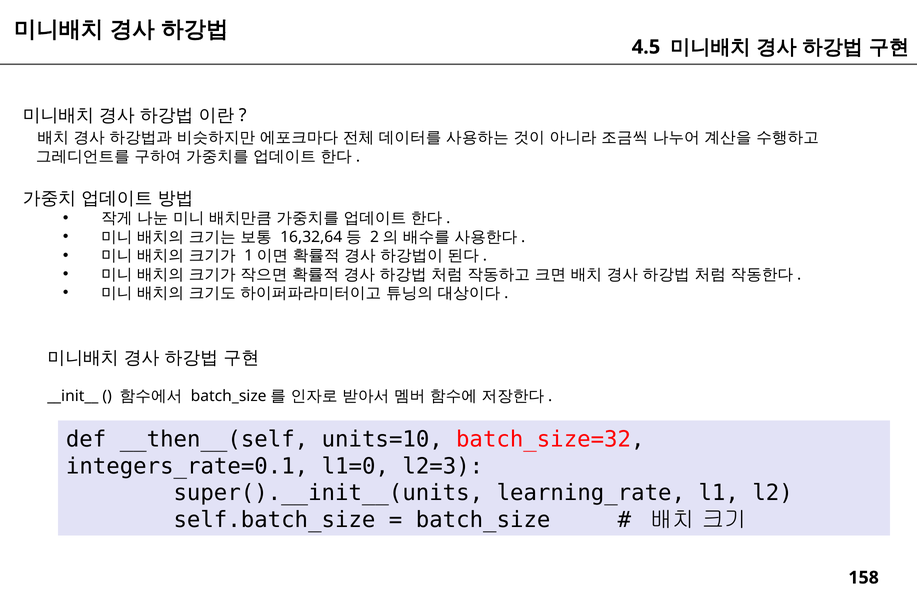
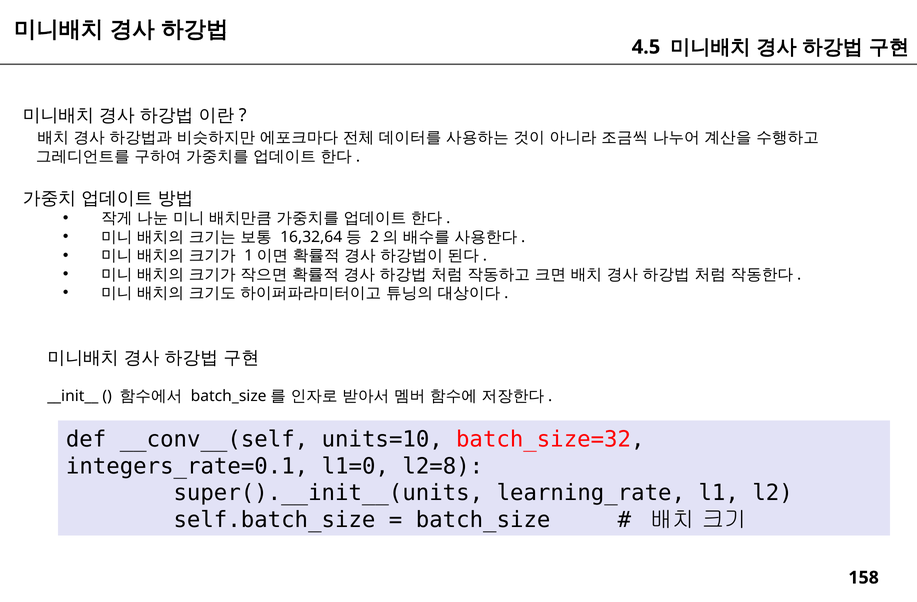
__then__(self: __then__(self -> __conv__(self (214, 440)
l2=3: l2=3 -> l2=8 (443, 466)
